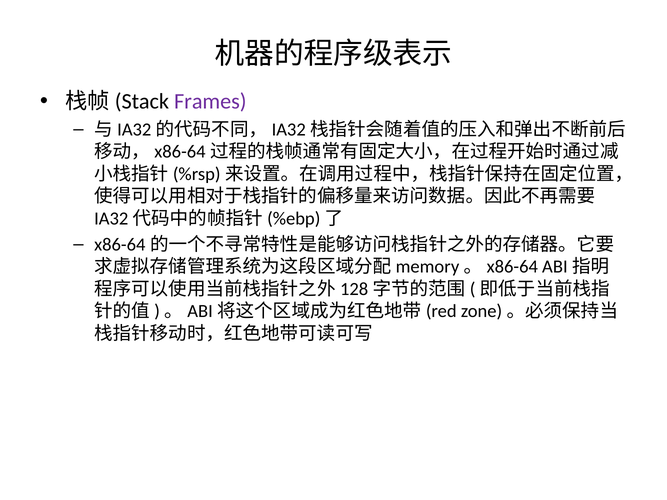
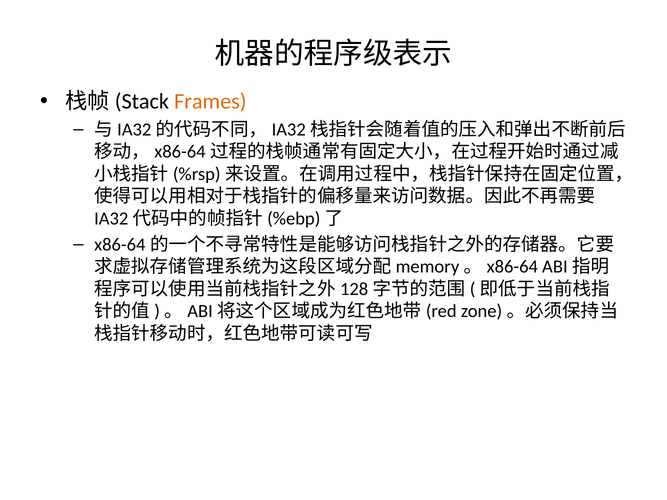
Frames colour: purple -> orange (210, 102)
